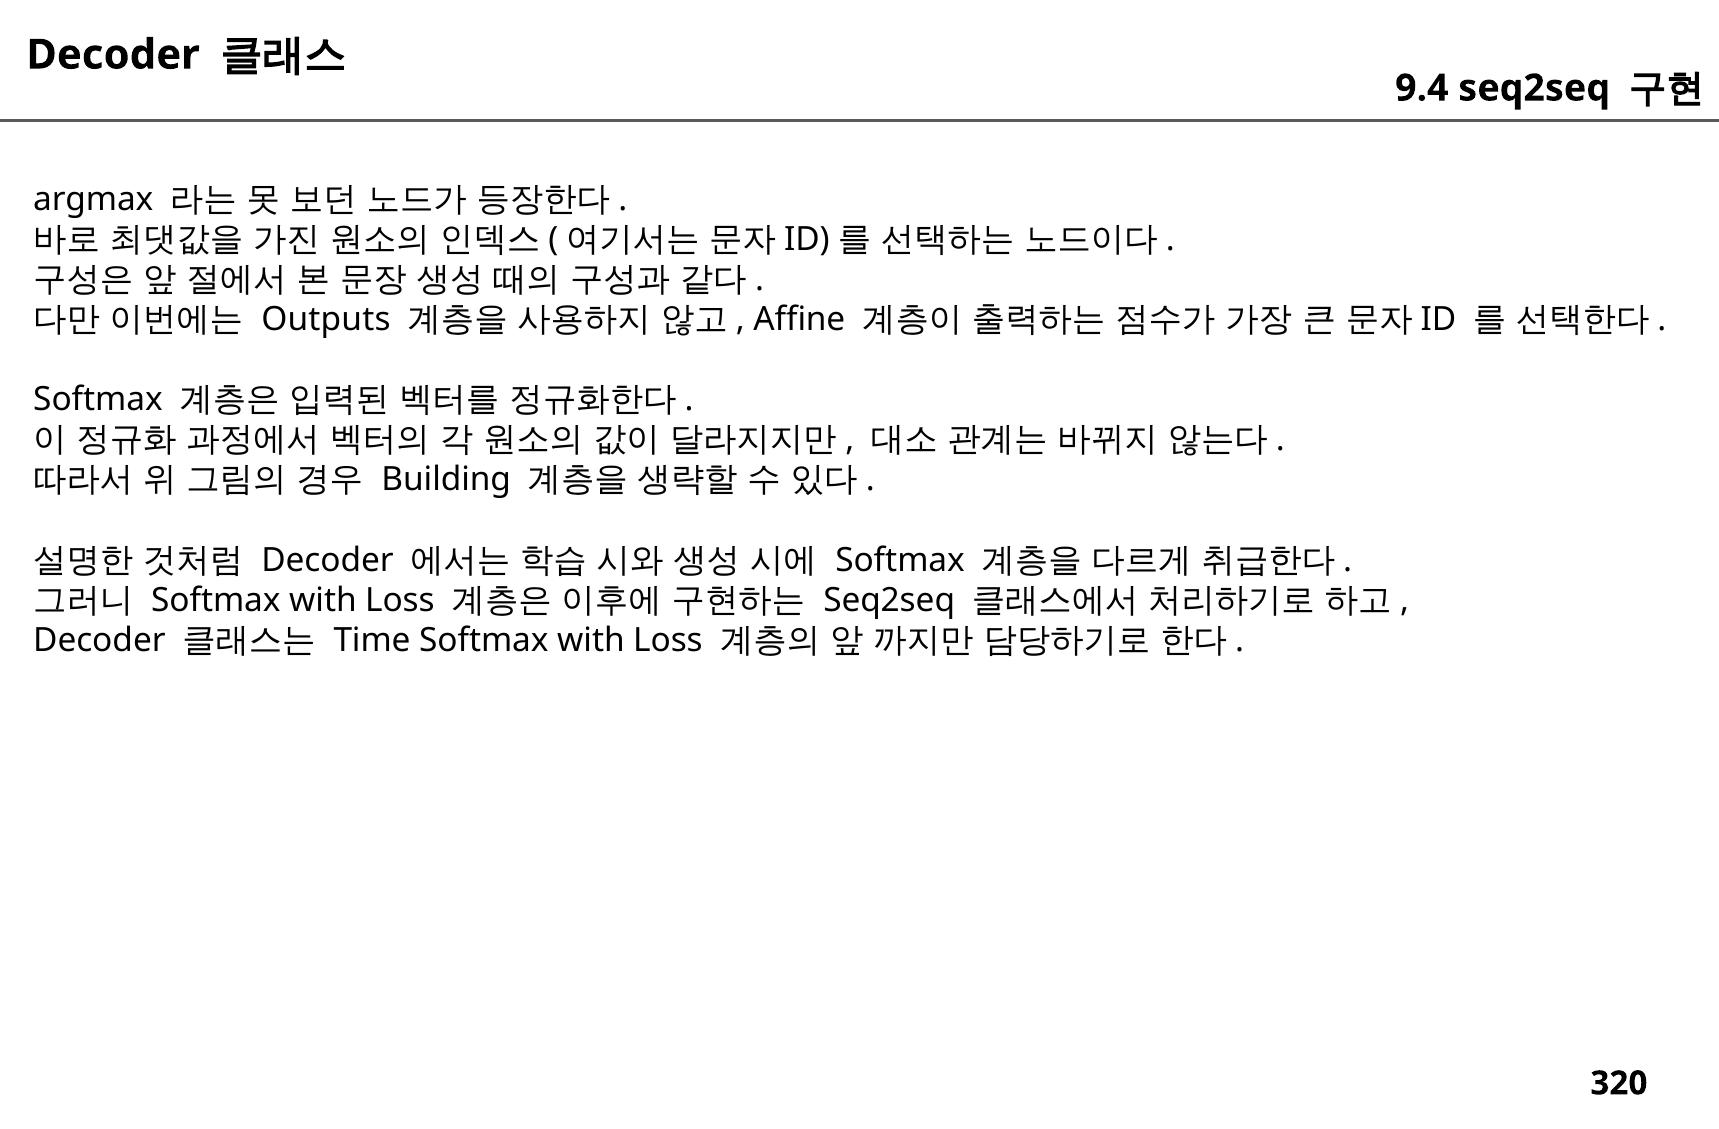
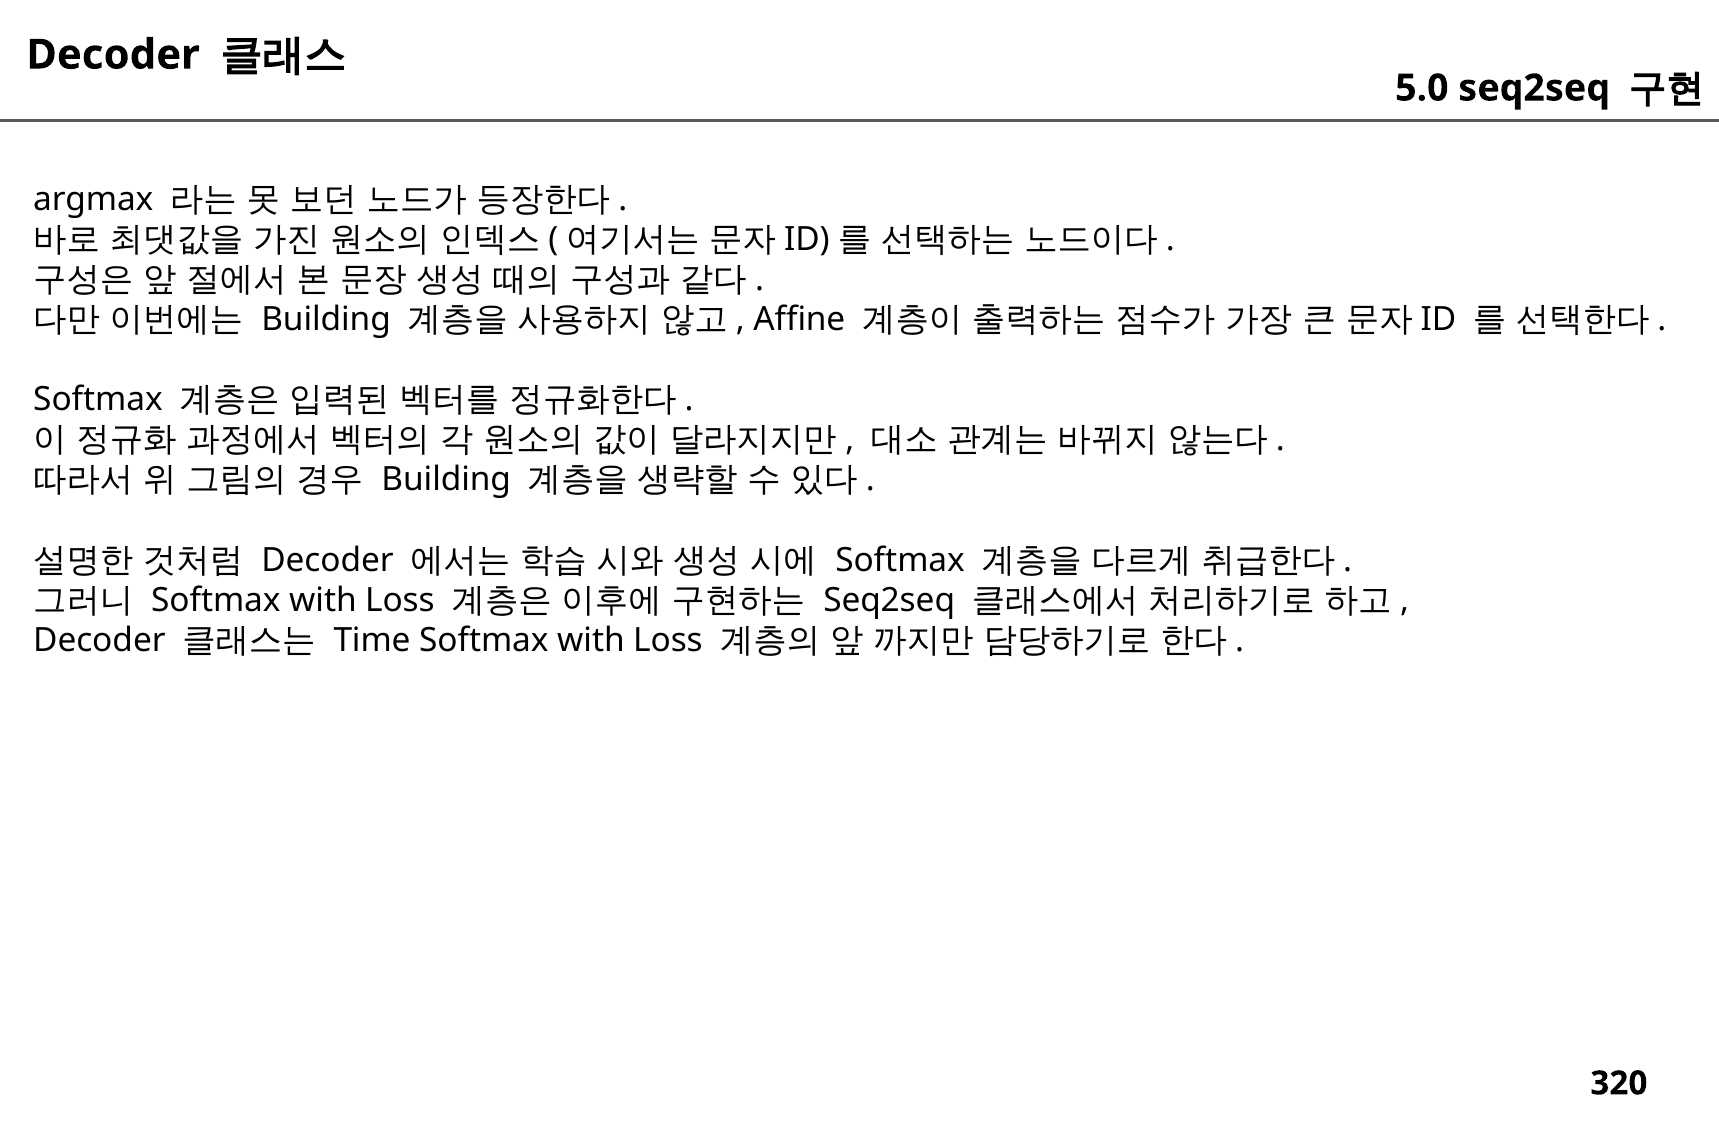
9.4: 9.4 -> 5.0 (1422, 88)
Outputs: Outputs -> Building (326, 319)
